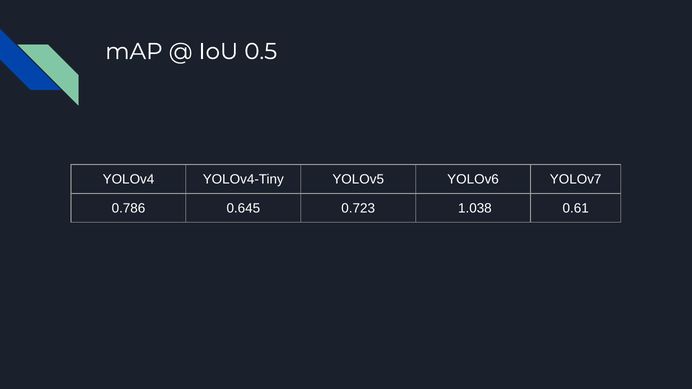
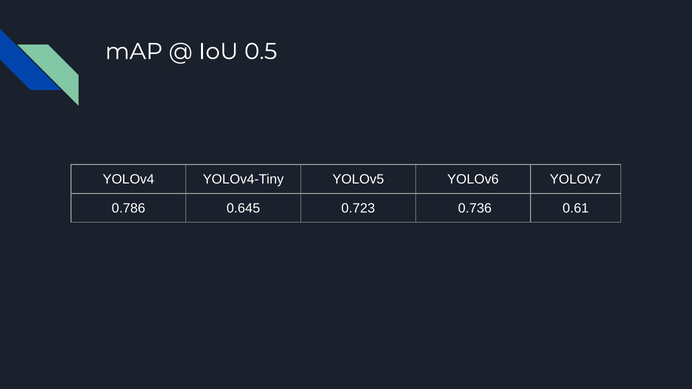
1.038: 1.038 -> 0.736 (475, 208)
